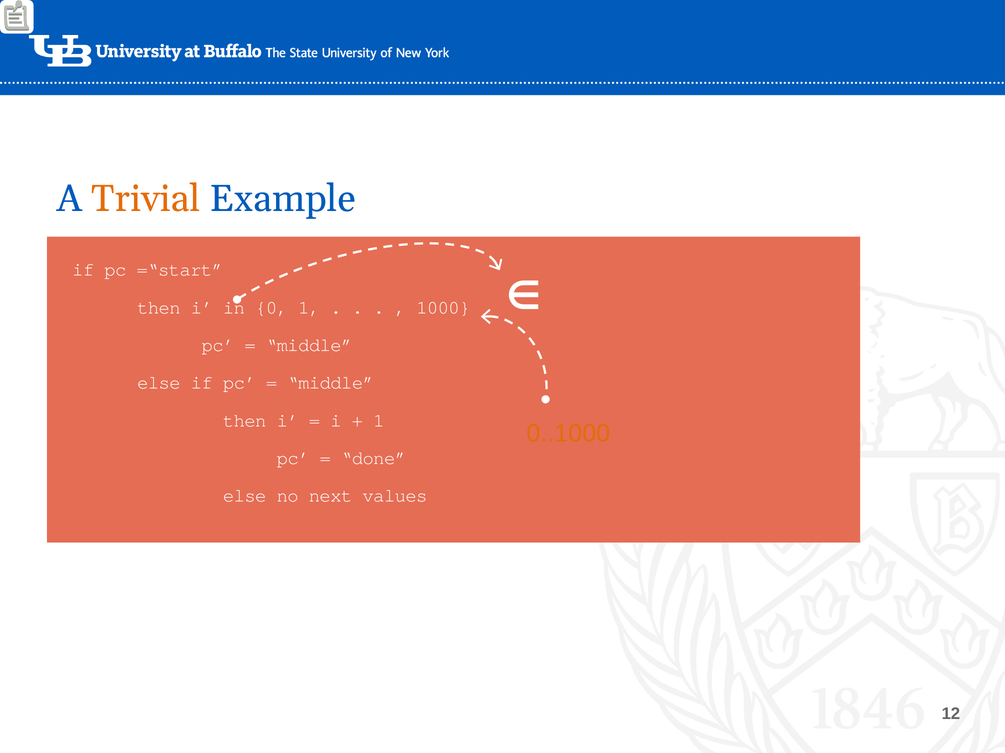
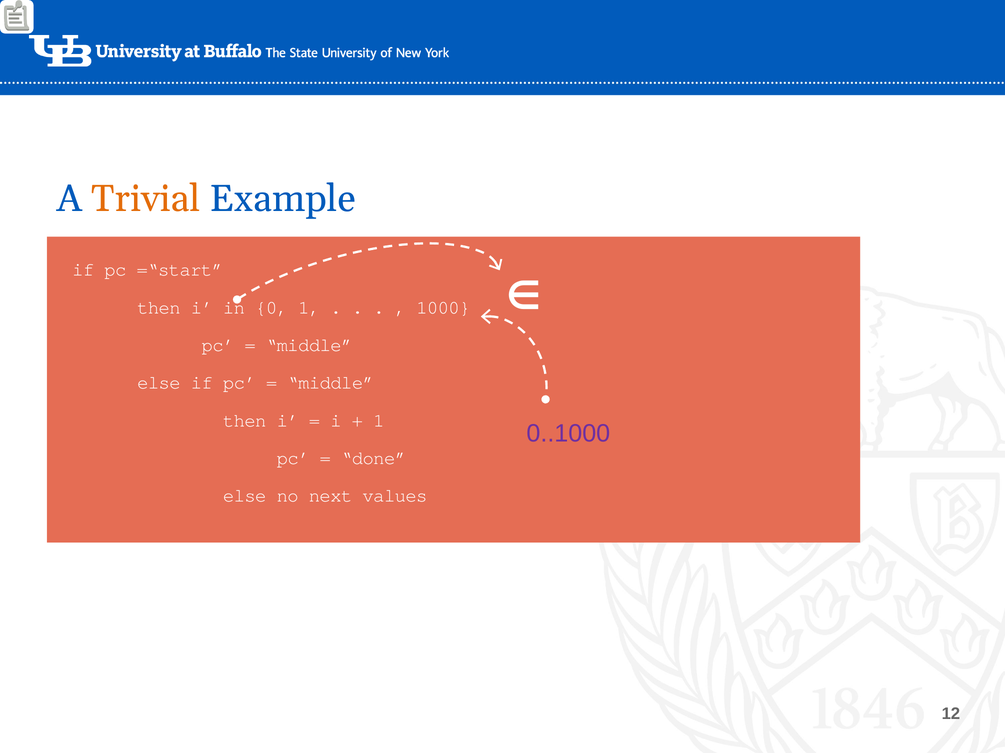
0..1000 colour: orange -> purple (568, 434)
